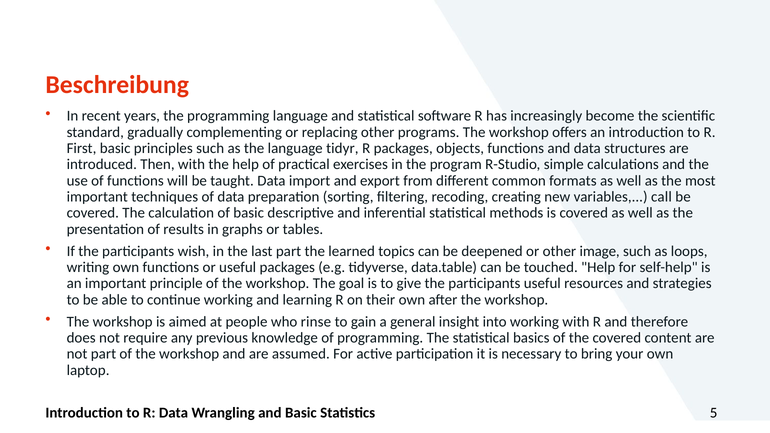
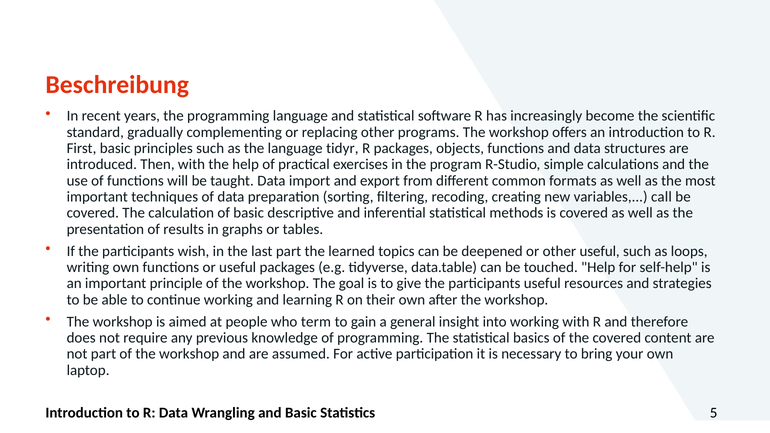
other image: image -> useful (600, 251)
rinse: rinse -> term (316, 322)
